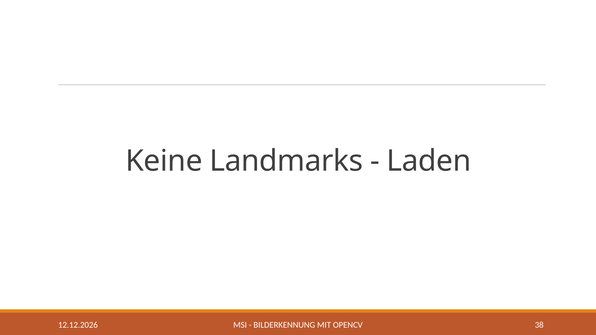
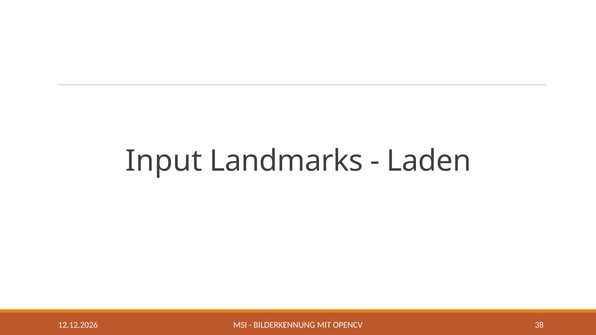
Keine: Keine -> Input (164, 161)
